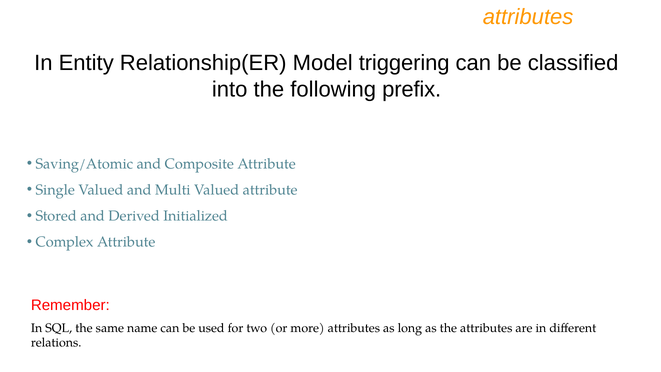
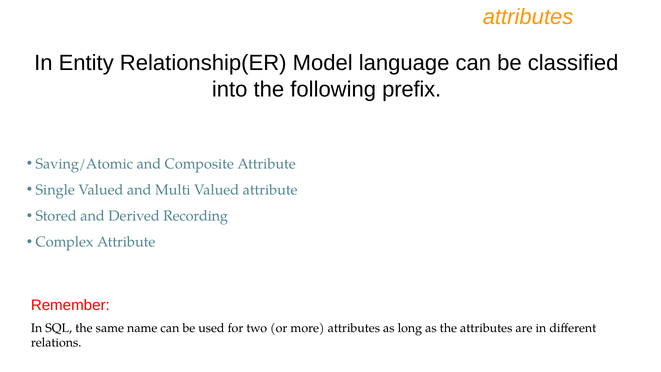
triggering: triggering -> language (404, 63)
Initialized: Initialized -> Recording (196, 216)
